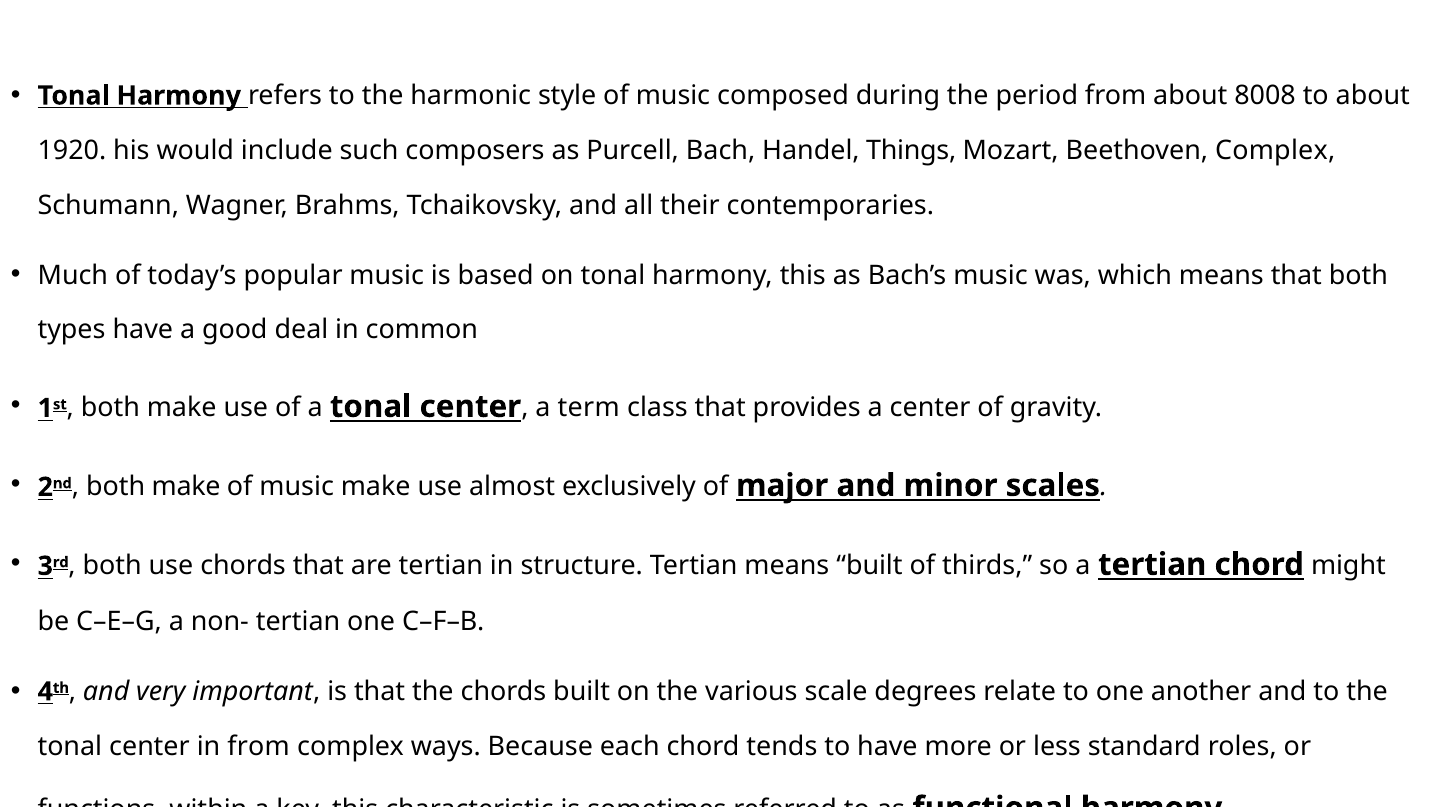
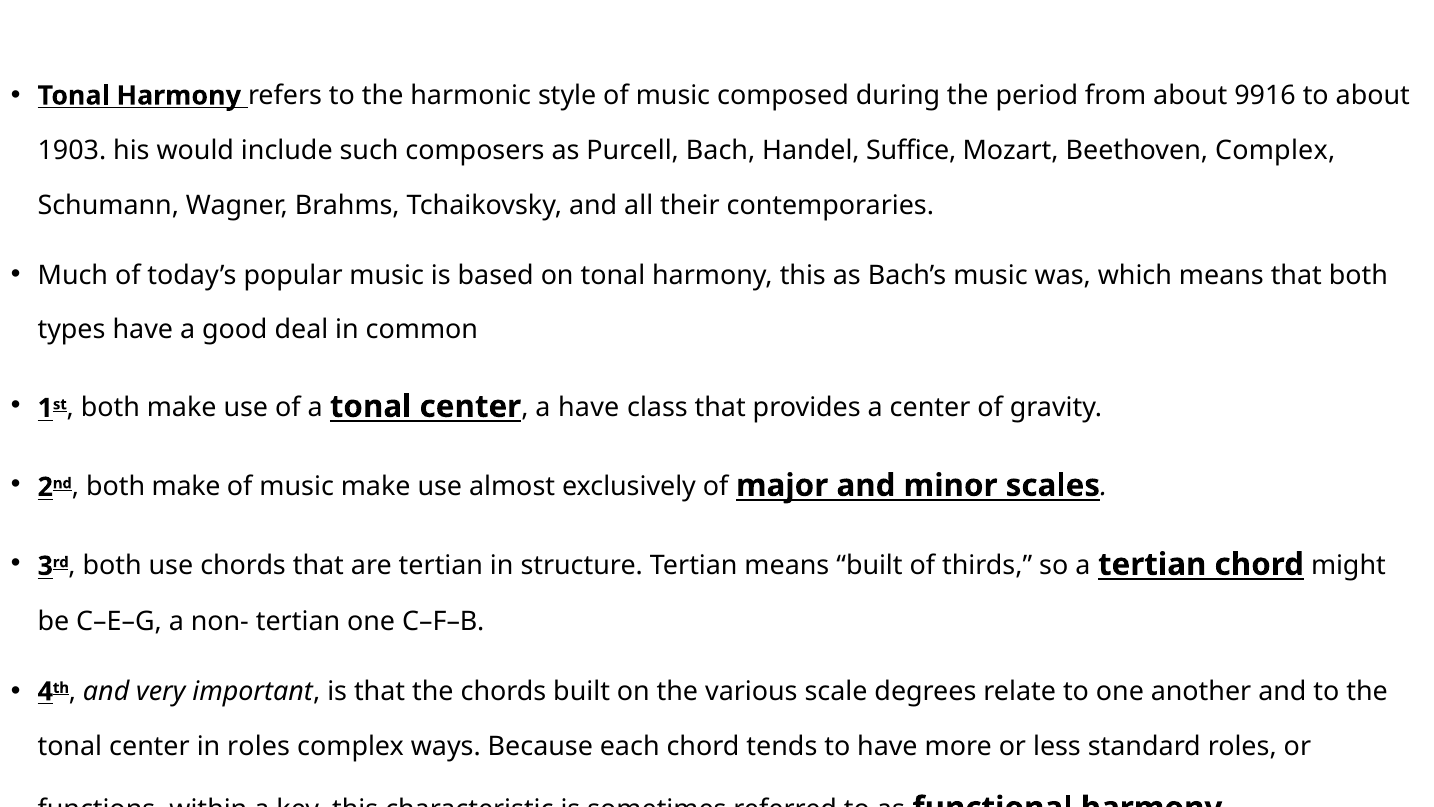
8008: 8008 -> 9916 (1265, 96)
1920: 1920 -> 1903 (72, 150)
Things: Things -> Suffice (911, 150)
a term: term -> have (589, 408)
in from: from -> roles (259, 746)
